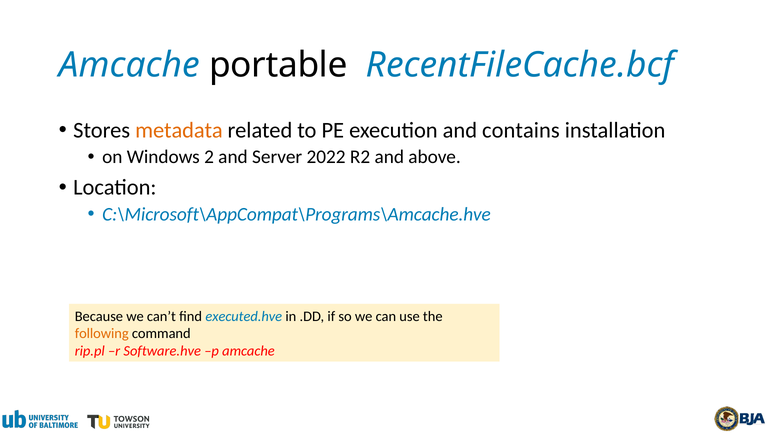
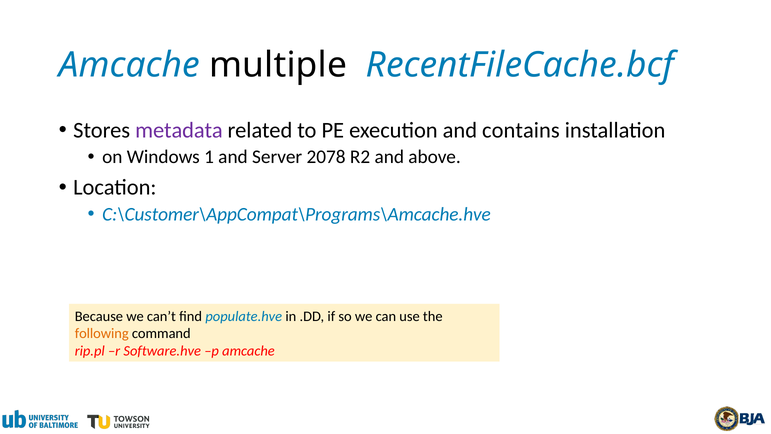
portable: portable -> multiple (278, 65)
metadata colour: orange -> purple (179, 130)
2: 2 -> 1 (209, 157)
2022: 2022 -> 2078 (326, 157)
C:\Microsoft\AppCompat\Programs\Amcache.hve: C:\Microsoft\AppCompat\Programs\Amcache.hve -> C:\Customer\AppCompat\Programs\Amcache.hve (296, 214)
executed.hve: executed.hve -> populate.hve (244, 316)
